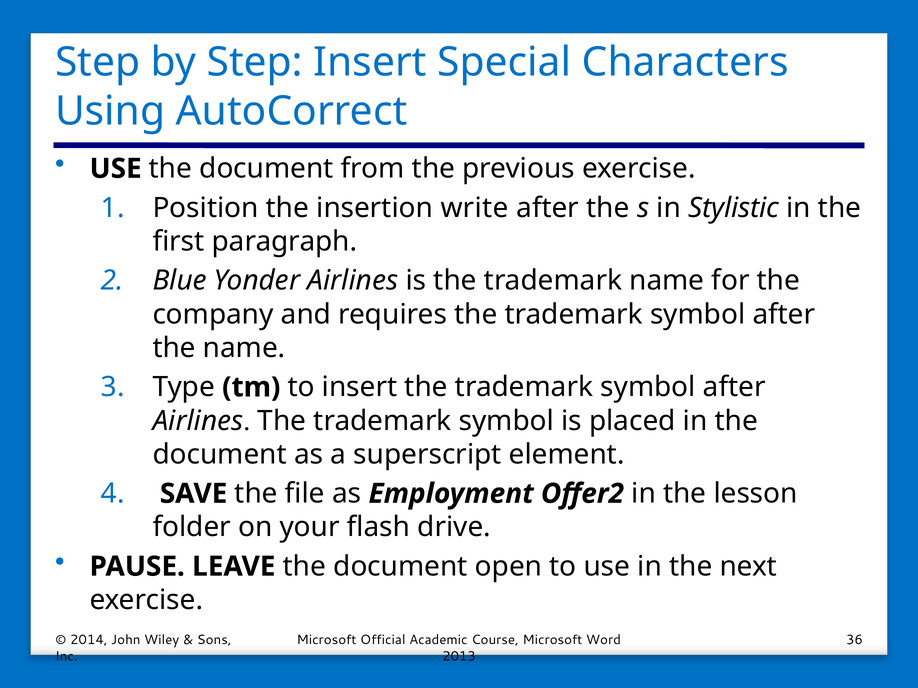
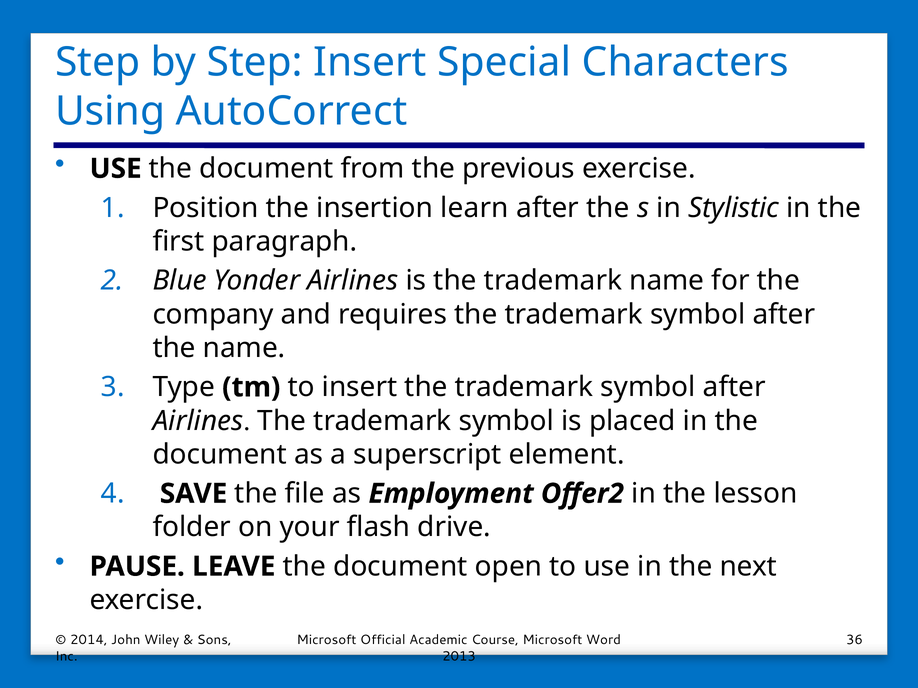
write: write -> learn (475, 208)
